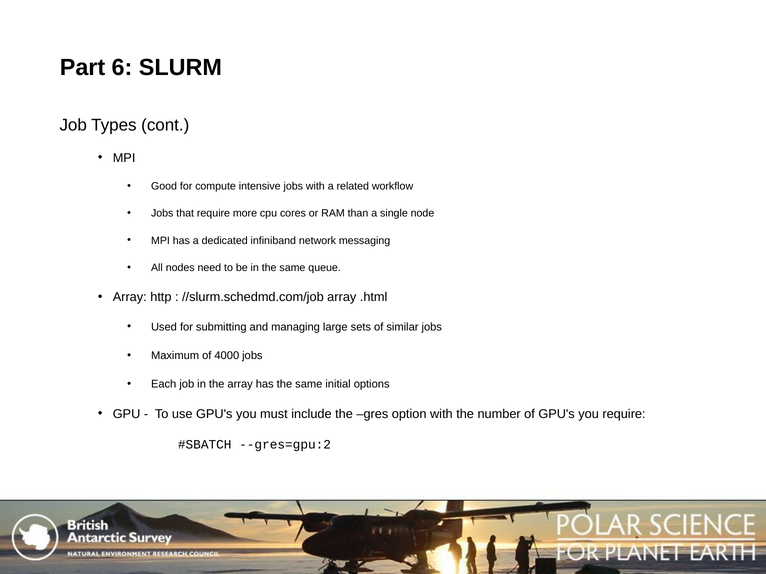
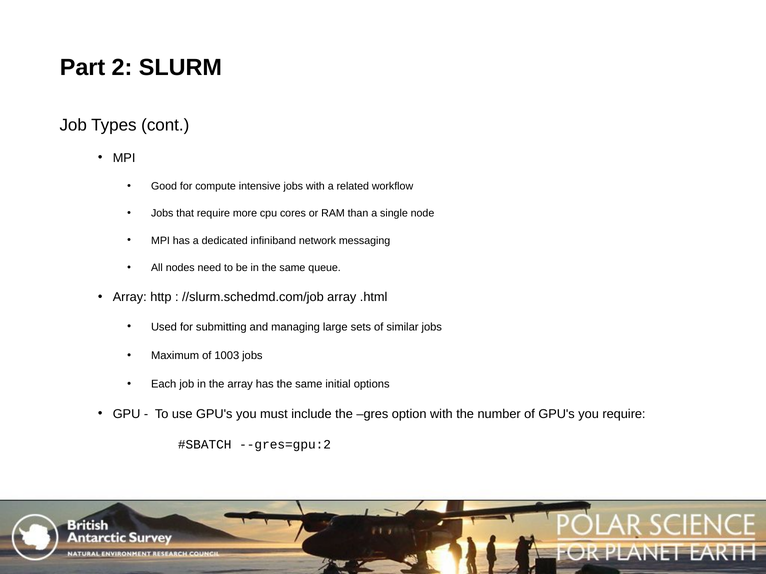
6: 6 -> 2 (122, 67)
4000: 4000 -> 1003 (227, 356)
